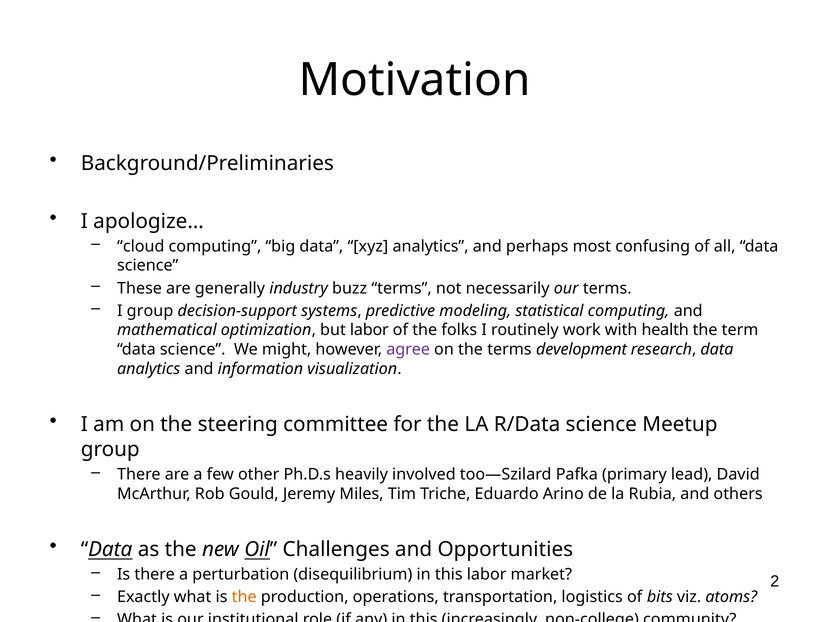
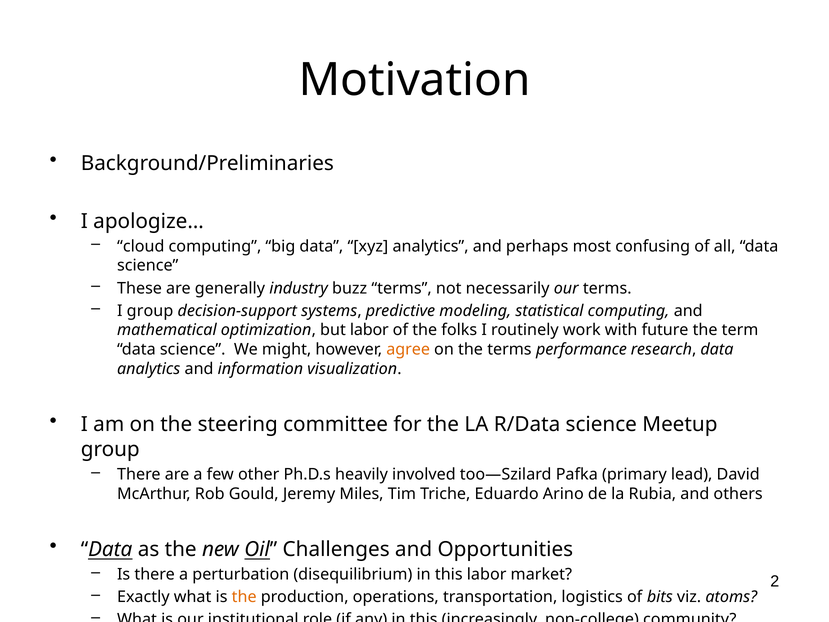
health: health -> future (665, 330)
agree colour: purple -> orange (408, 349)
development: development -> performance (581, 349)
